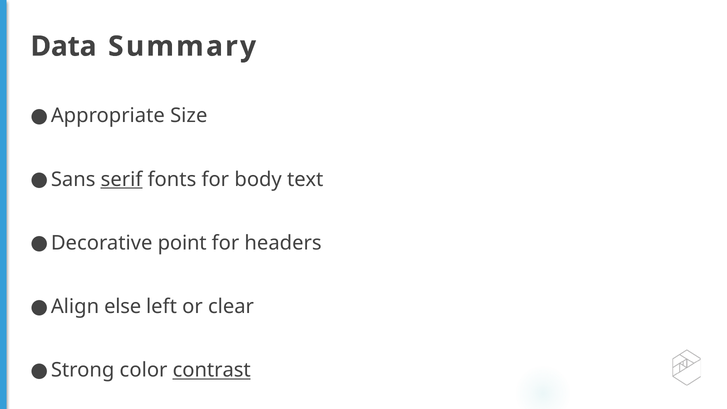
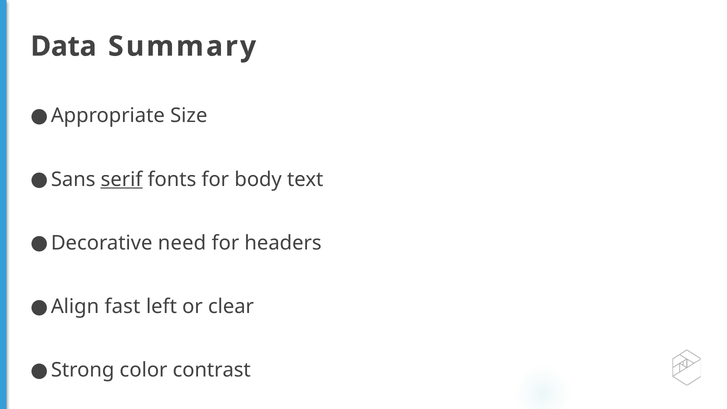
point: point -> need (182, 243)
else: else -> fast (122, 307)
contrast underline: present -> none (212, 370)
